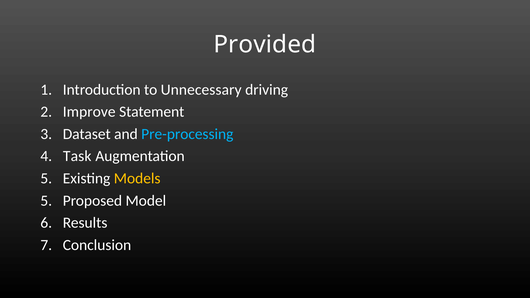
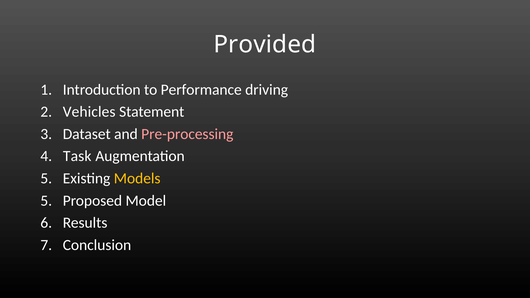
Unnecessary: Unnecessary -> Performance (201, 90)
Improve: Improve -> Vehicles (89, 112)
Pre-processing colour: light blue -> pink (187, 134)
